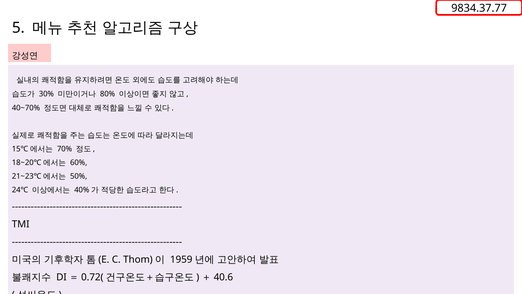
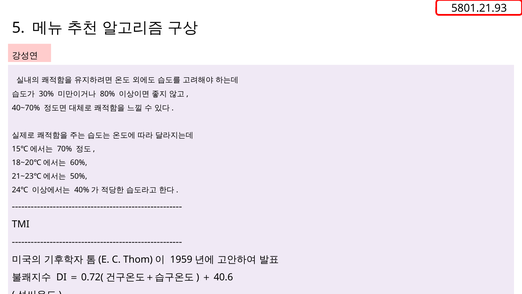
9834.37.77: 9834.37.77 -> 5801.21.93 (479, 8)
